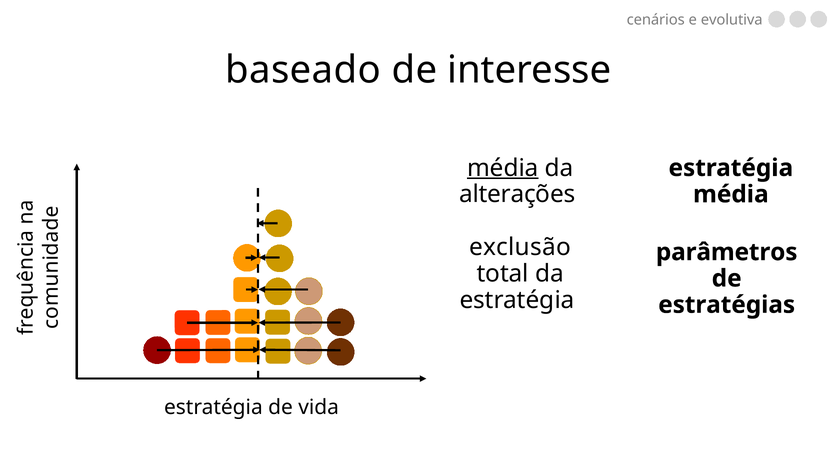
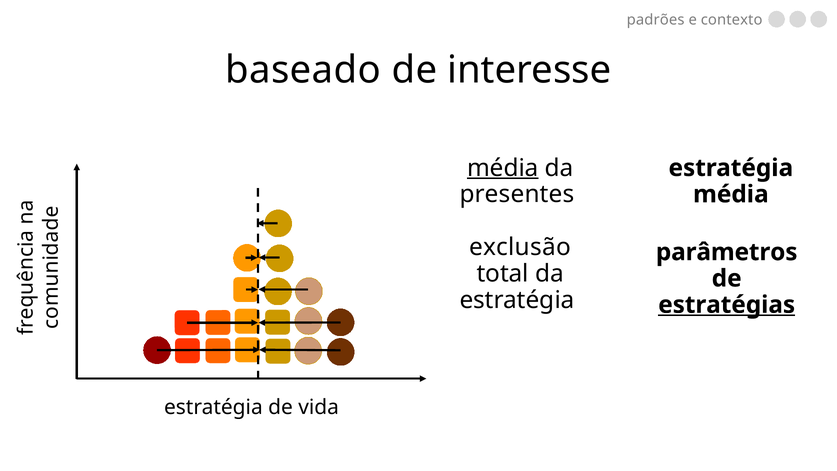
cenários: cenários -> padrões (656, 20)
evolutiva: evolutiva -> contexto (732, 20)
alterações: alterações -> presentes (517, 194)
estratégias underline: none -> present (727, 305)
